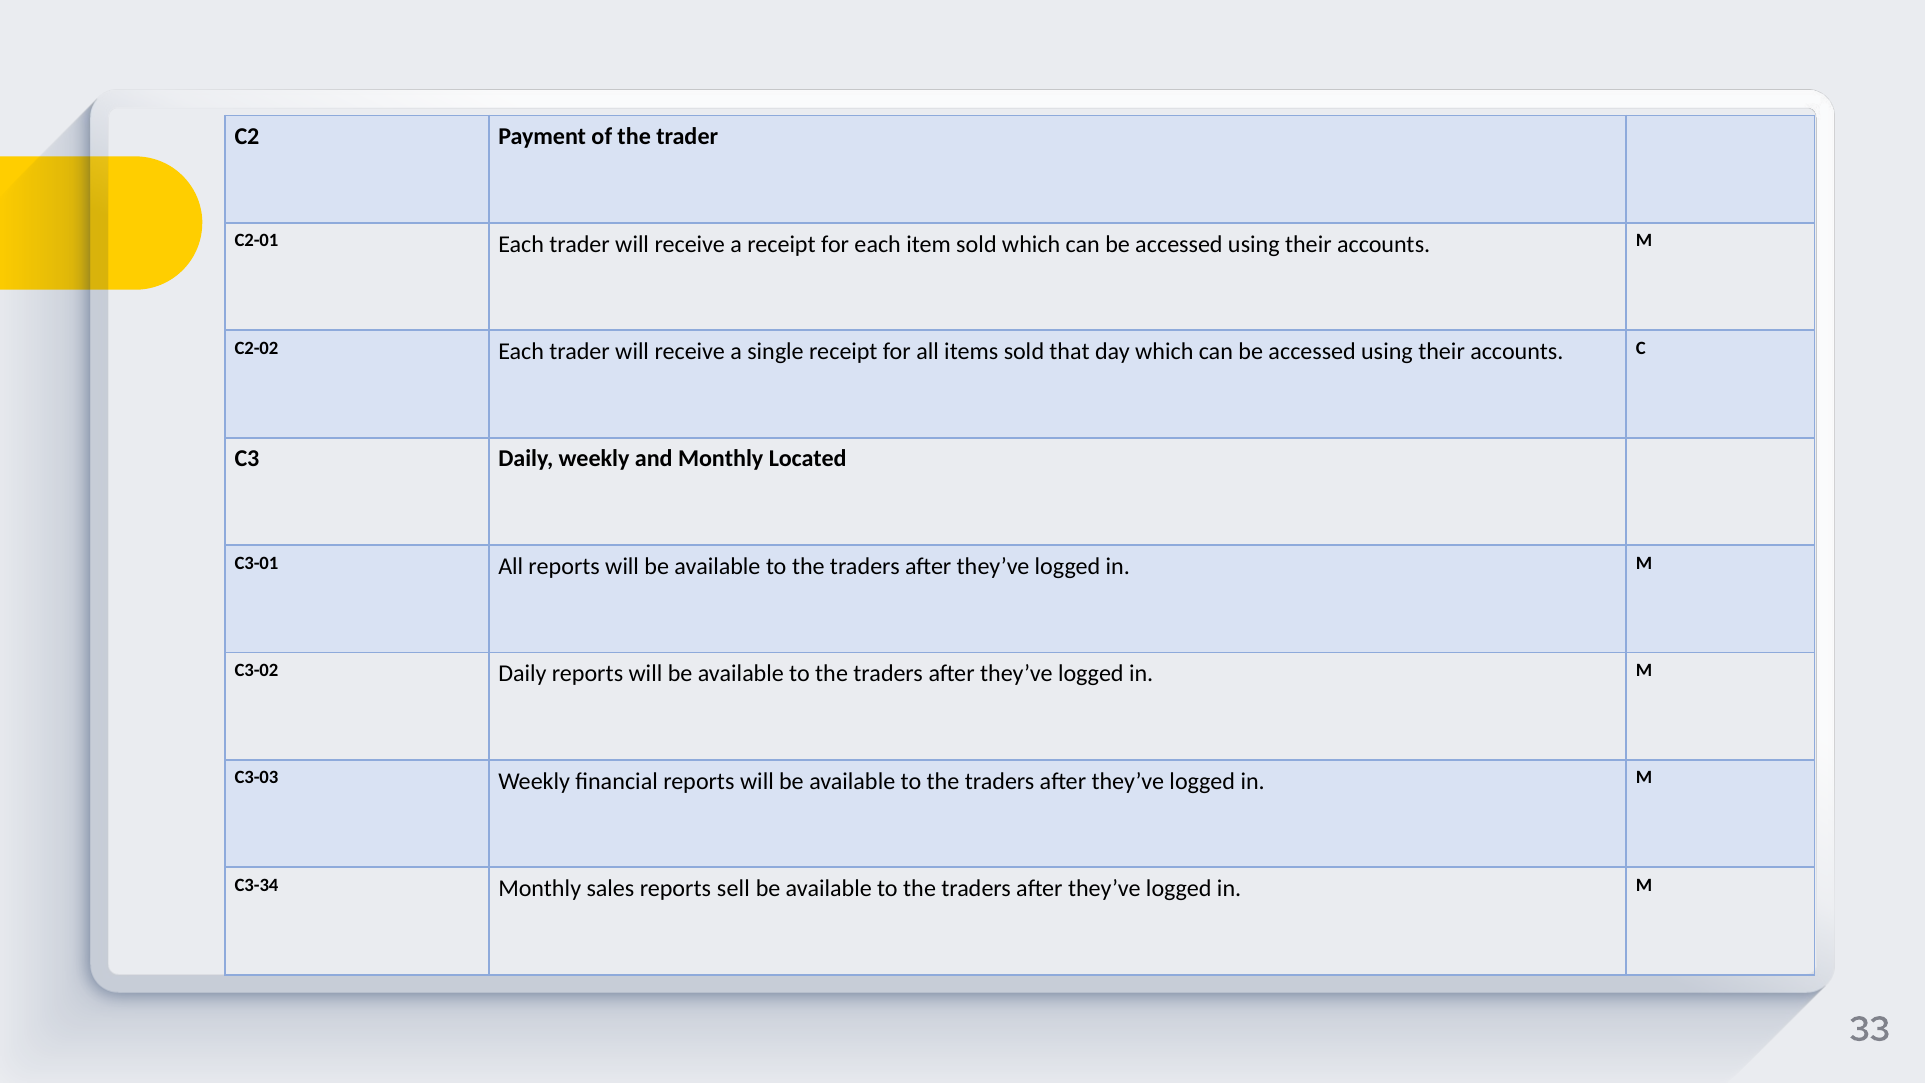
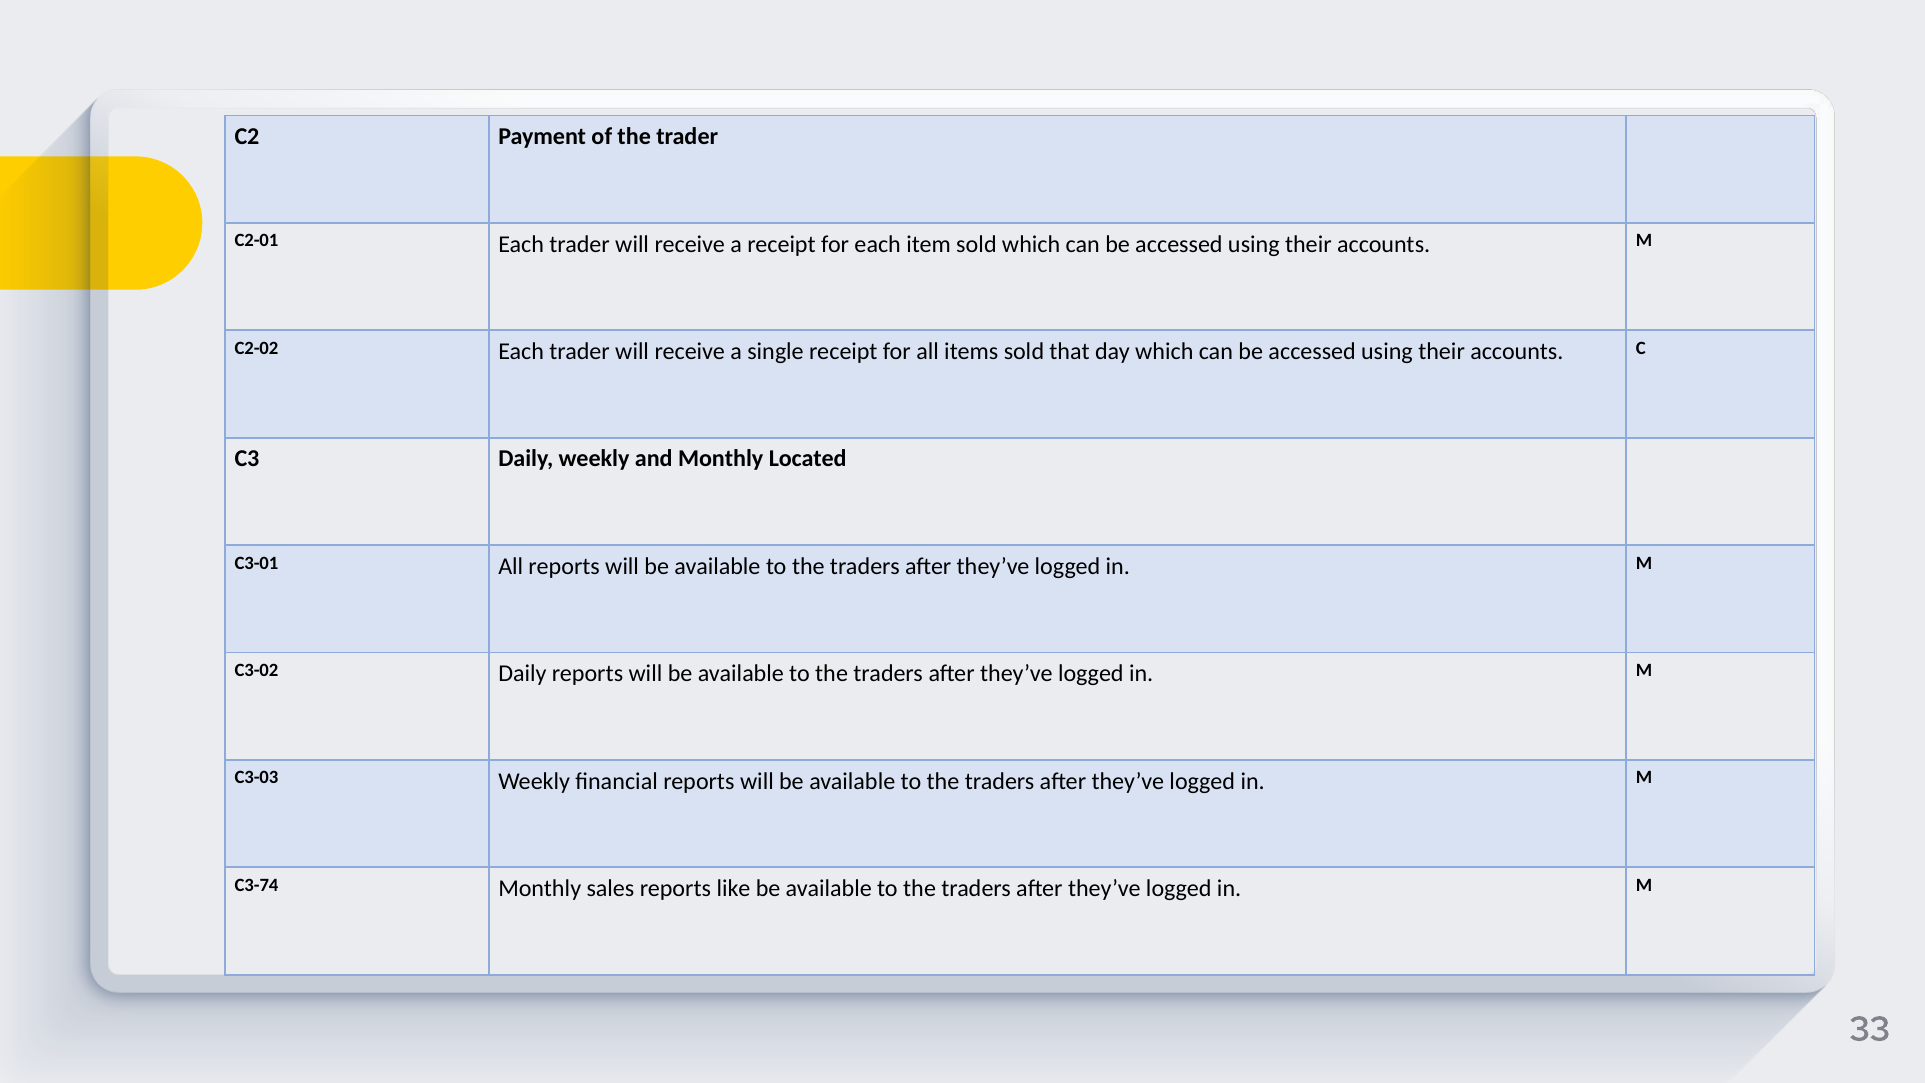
C3-34: C3-34 -> C3-74 (257, 885)
sell: sell -> like (734, 888)
